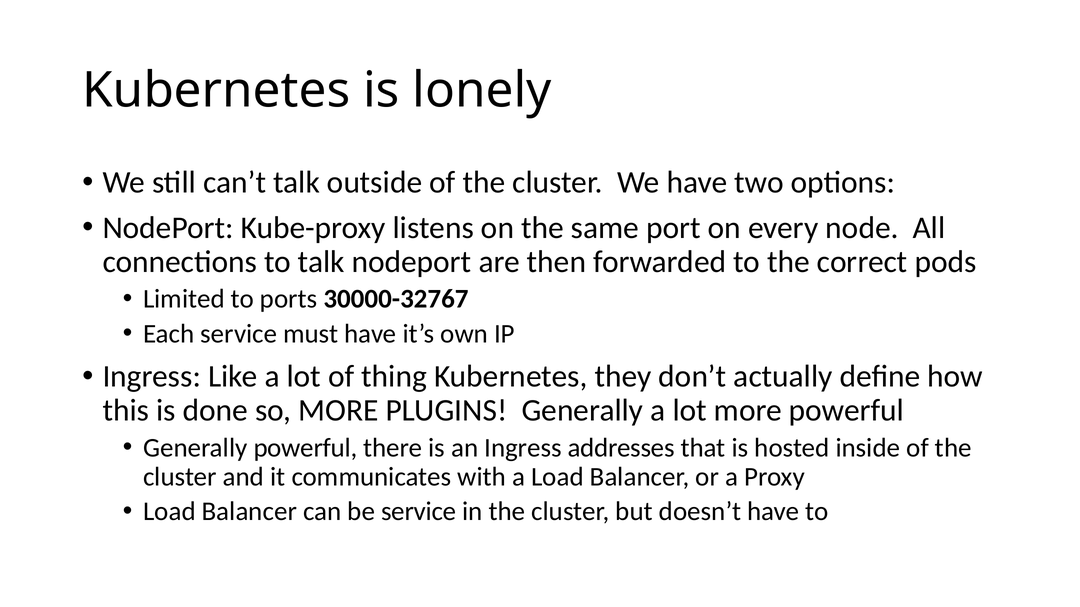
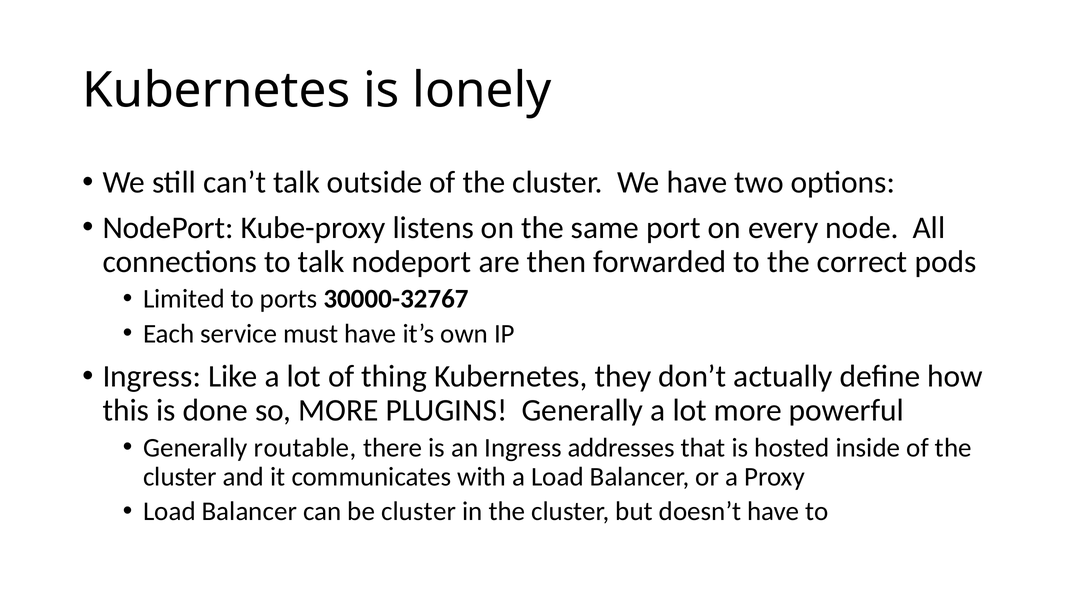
Generally powerful: powerful -> routable (305, 448)
be service: service -> cluster (419, 512)
